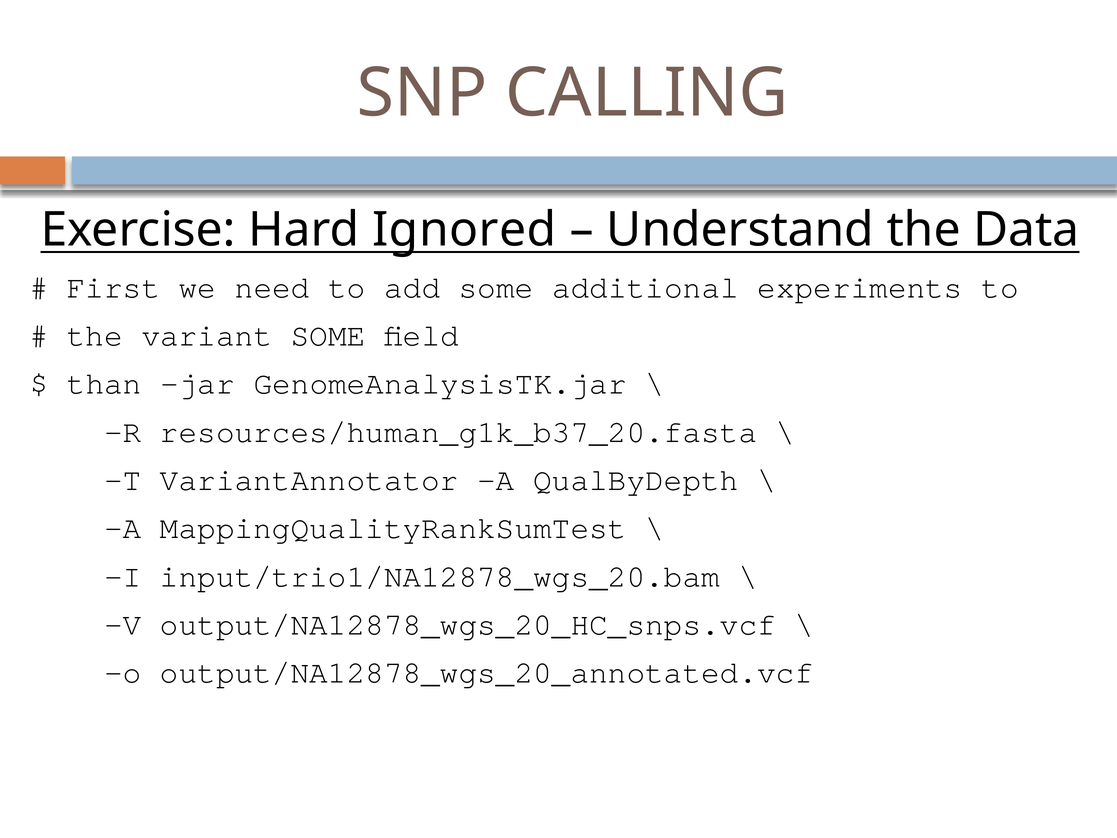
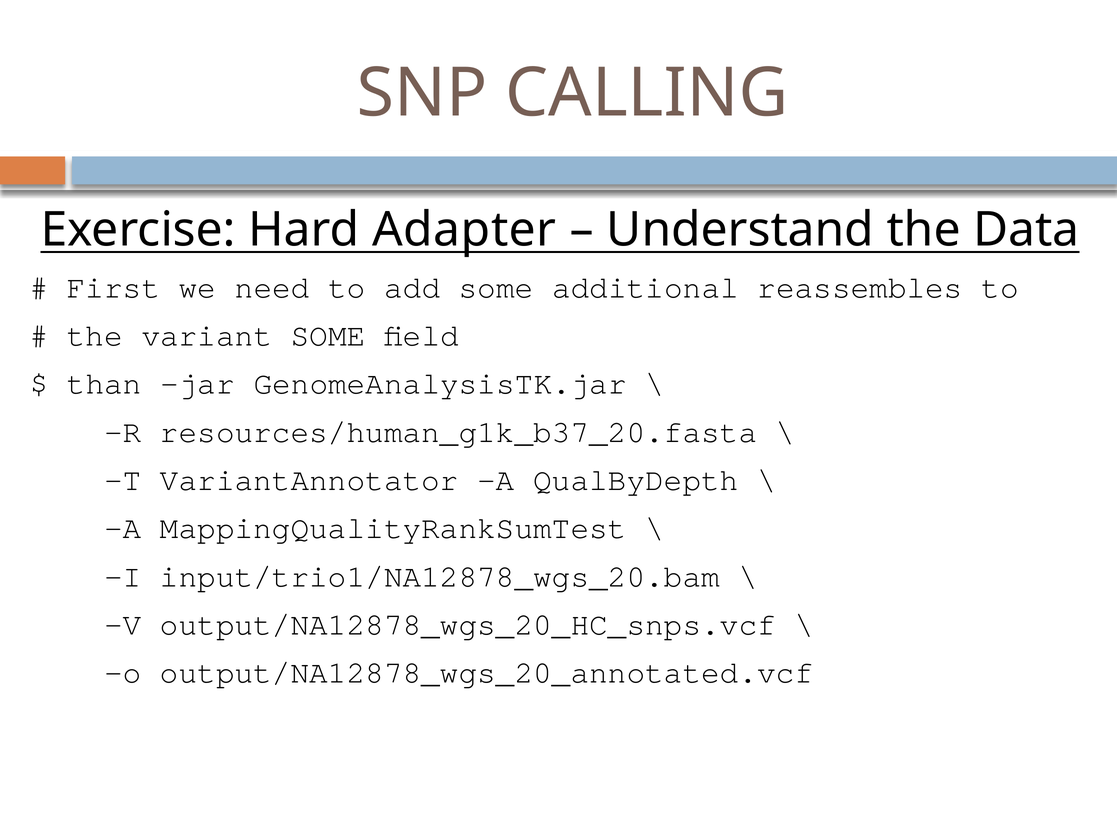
Ignored: Ignored -> Adapter (464, 230)
experiments: experiments -> reassembles (860, 287)
